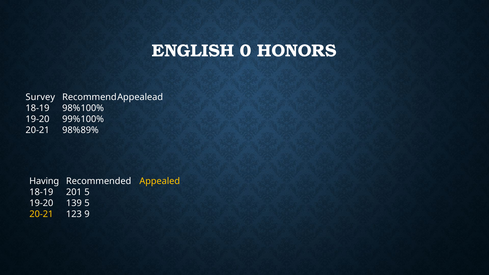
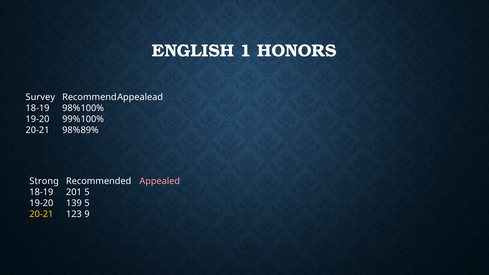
0: 0 -> 1 (246, 51)
Having: Having -> Strong (44, 181)
Appealed colour: yellow -> pink (160, 181)
